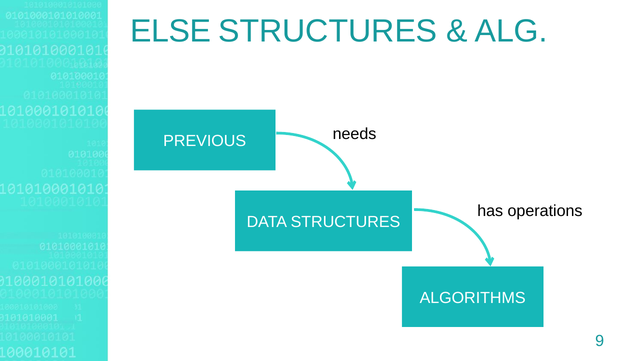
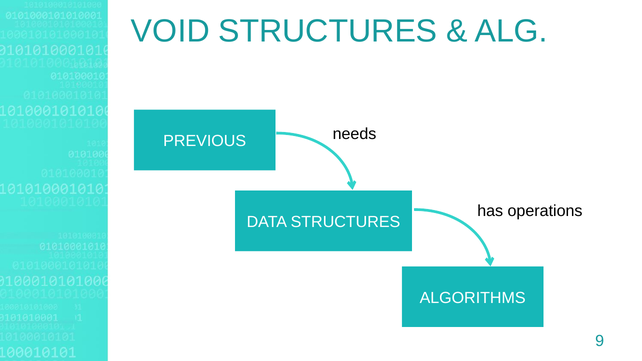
ELSE: ELSE -> VOID (170, 31)
